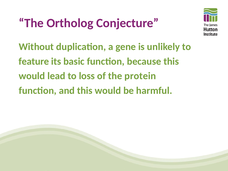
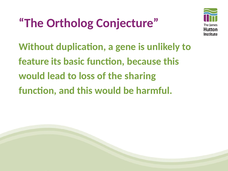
protein: protein -> sharing (140, 76)
